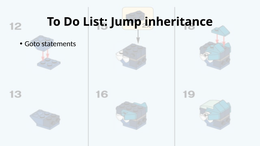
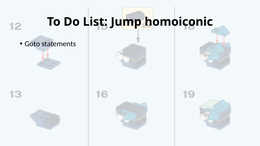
inheritance: inheritance -> homoiconic (179, 22)
